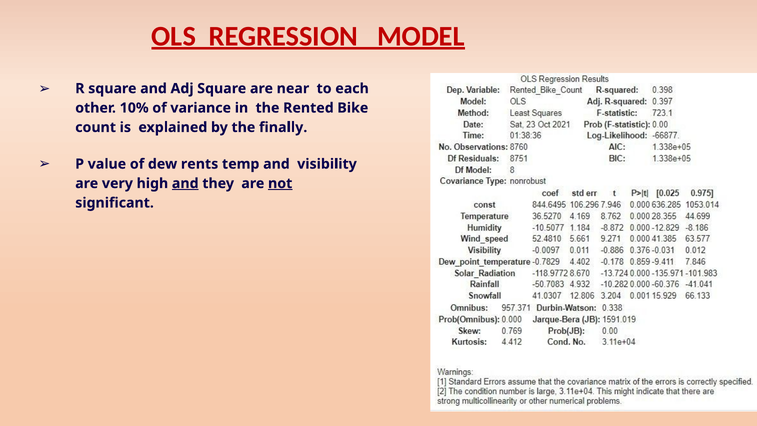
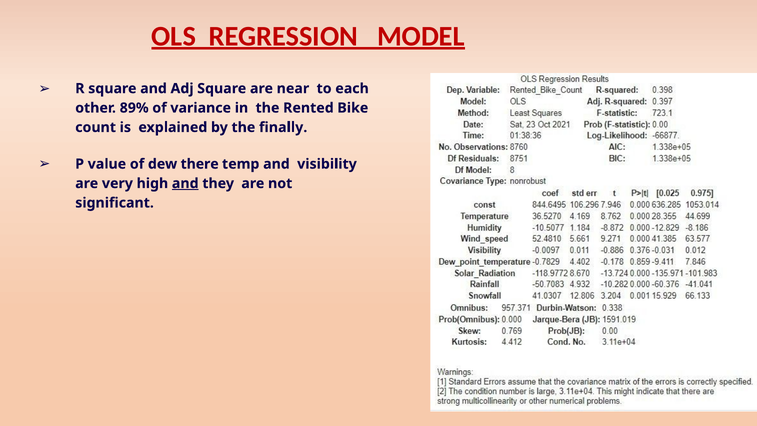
10%: 10% -> 89% (134, 108)
rents: rents -> there (200, 164)
not underline: present -> none (280, 183)
